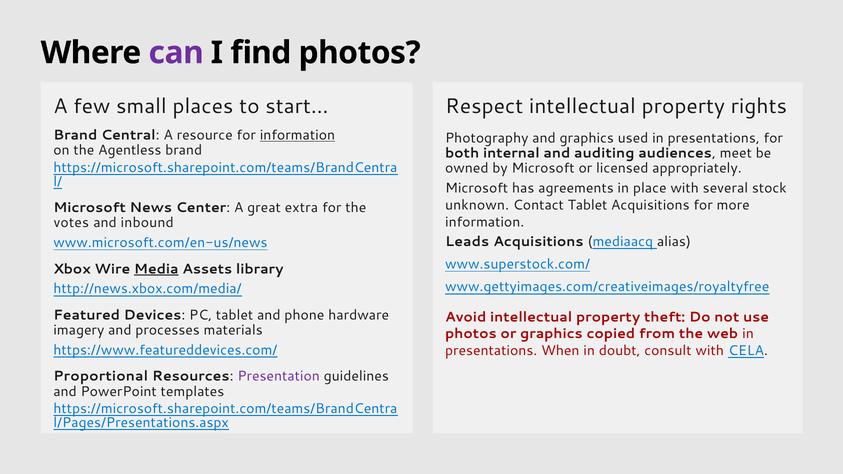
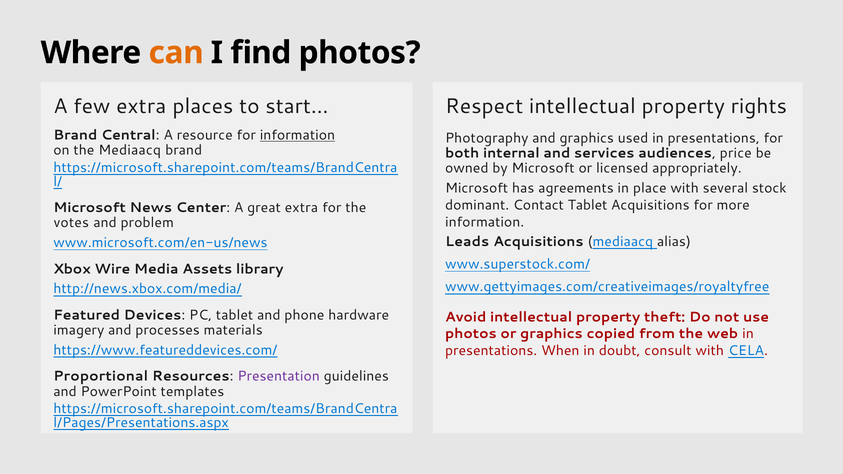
can colour: purple -> orange (176, 53)
few small: small -> extra (141, 106)
the Agentless: Agentless -> Mediaacq (130, 150)
auditing: auditing -> services (604, 153)
meet: meet -> price (736, 153)
unknown: unknown -> dominant (477, 205)
inbound: inbound -> problem (147, 223)
Media underline: present -> none (156, 269)
